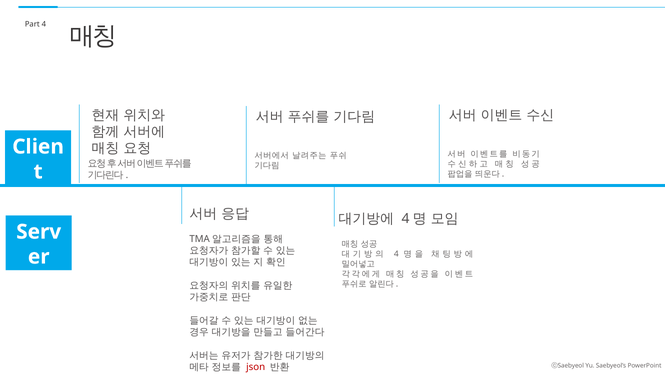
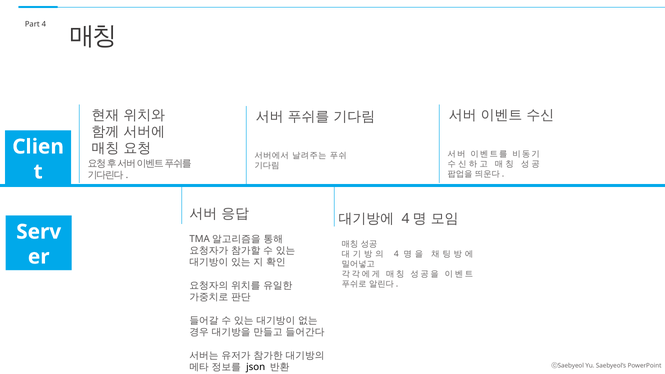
json colour: red -> black (256, 367)
